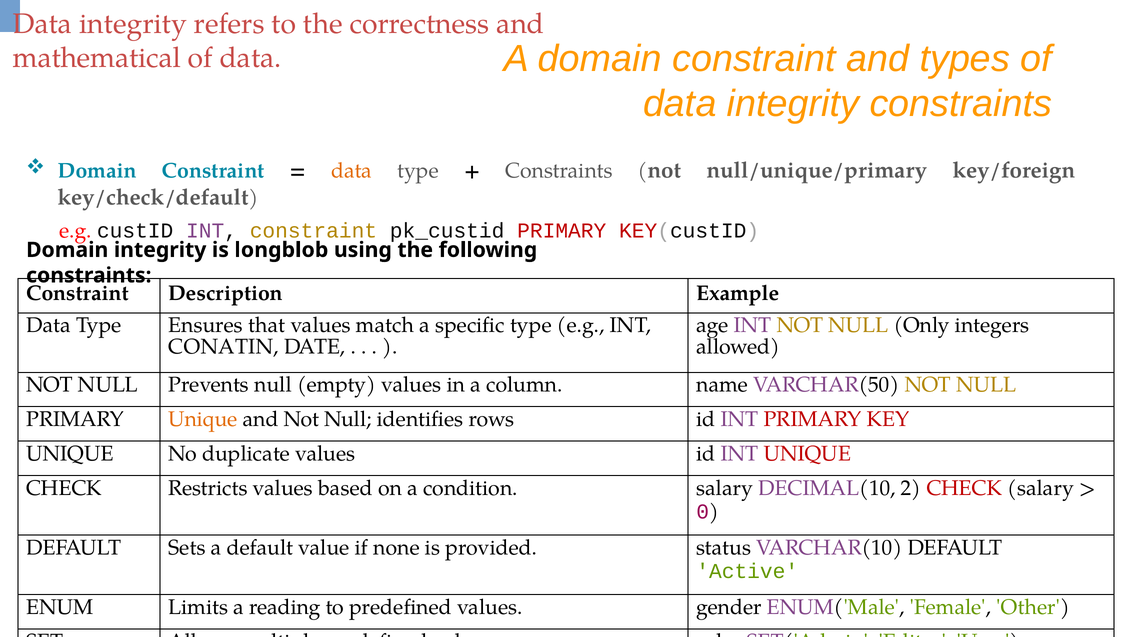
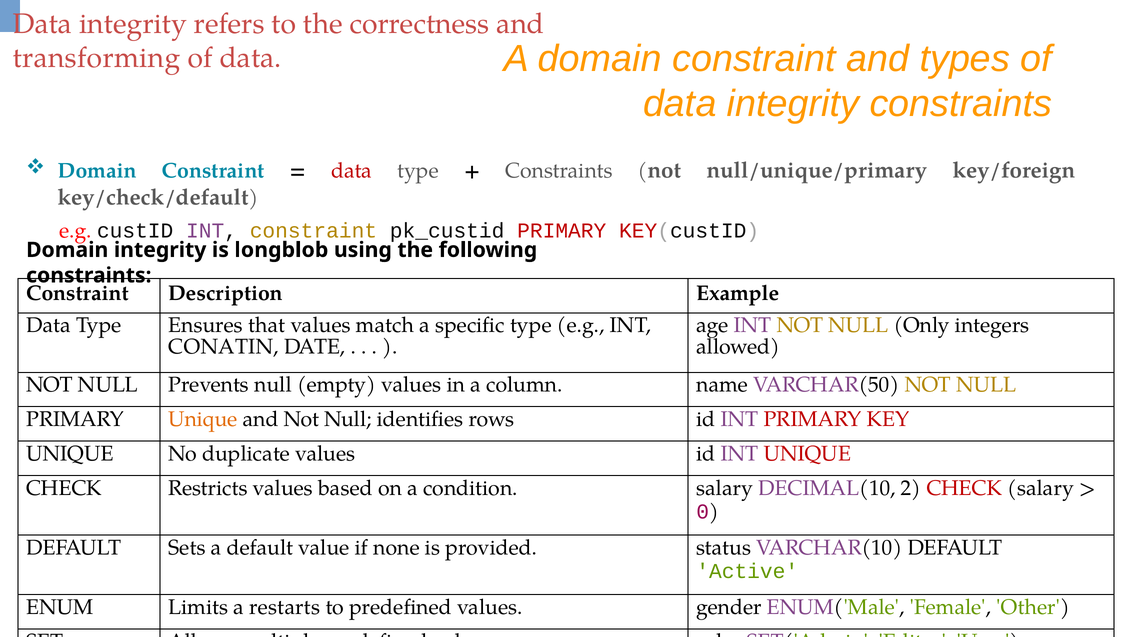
mathematical: mathematical -> transforming (97, 58)
data colour: orange -> red (352, 171)
reading: reading -> restarts (285, 607)
